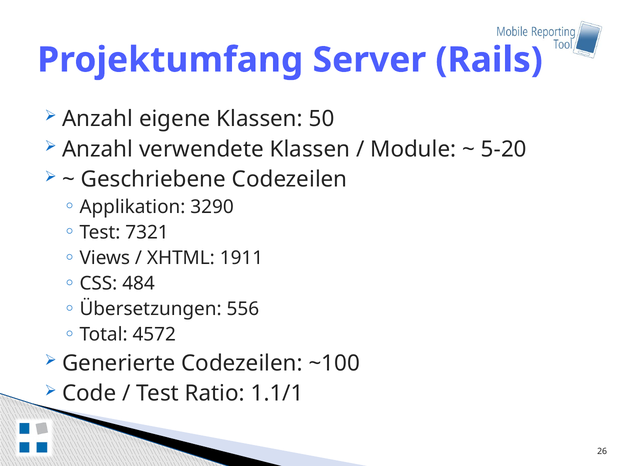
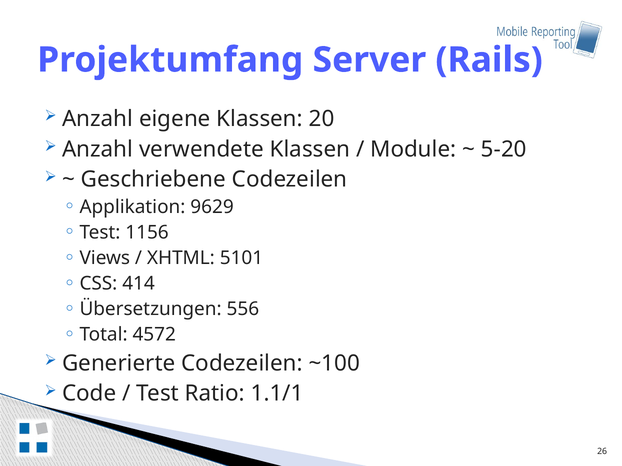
50: 50 -> 20 (322, 119)
3290: 3290 -> 9629 (212, 207)
7321: 7321 -> 1156 (147, 233)
1911: 1911 -> 5101 (242, 258)
484: 484 -> 414 (139, 284)
